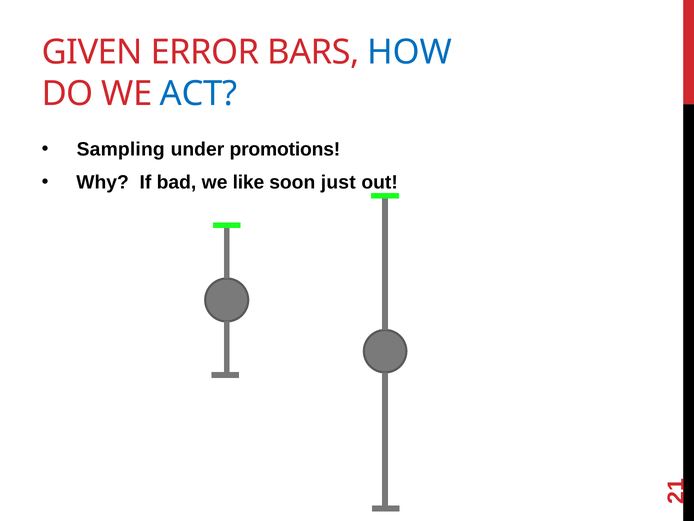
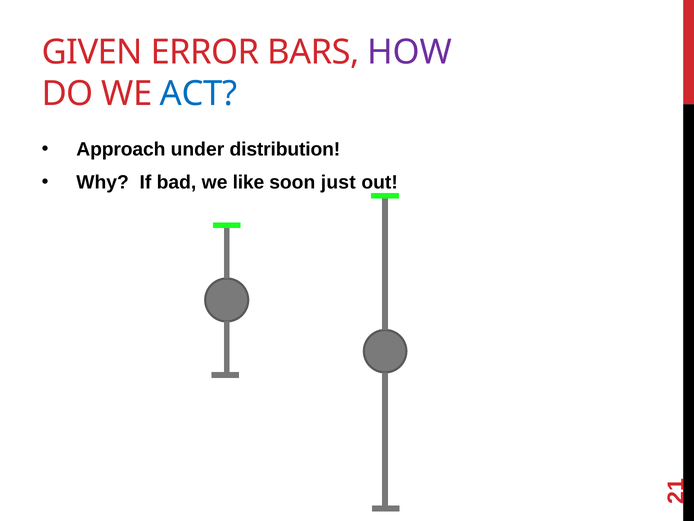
HOW colour: blue -> purple (410, 52)
Sampling: Sampling -> Approach (121, 149)
promotions: promotions -> distribution (285, 149)
